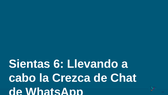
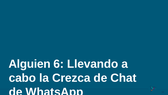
Sientas: Sientas -> Alguien (30, 64)
